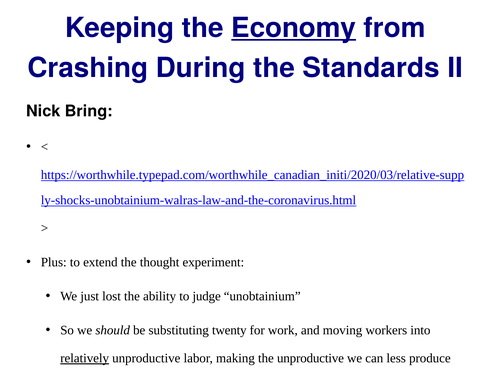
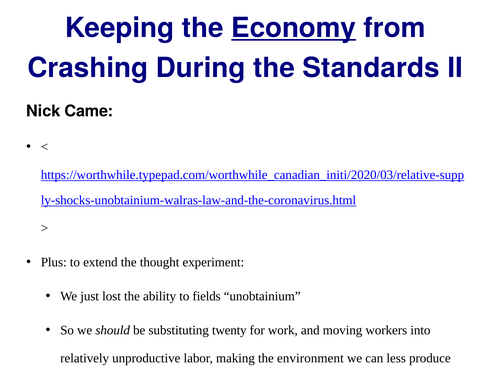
Bring: Bring -> Came (89, 111)
judge: judge -> fields (207, 296)
relatively underline: present -> none (85, 359)
the unproductive: unproductive -> environment (310, 359)
